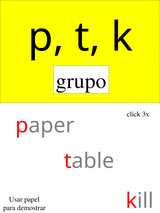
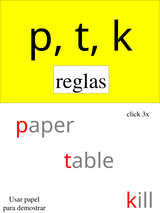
grupo: grupo -> reglas (81, 81)
